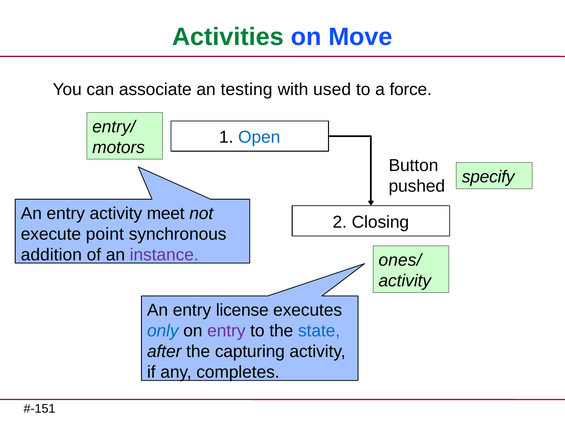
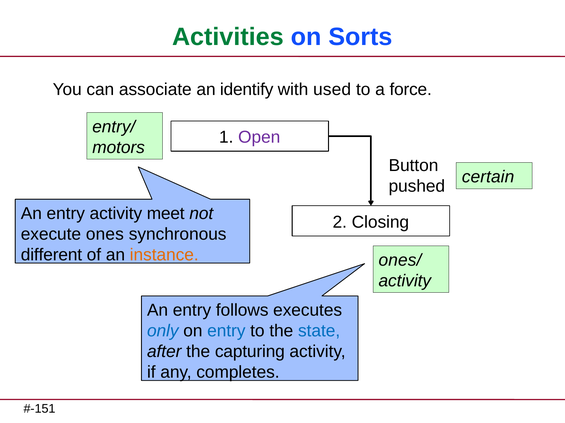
Move: Move -> Sorts (360, 37)
testing: testing -> identify (247, 90)
Open colour: blue -> purple (259, 138)
specify: specify -> certain (488, 177)
point: point -> ones (105, 235)
addition: addition -> different (51, 255)
instance colour: purple -> orange (164, 255)
license: license -> follows (242, 311)
entry colour: purple -> blue (226, 332)
